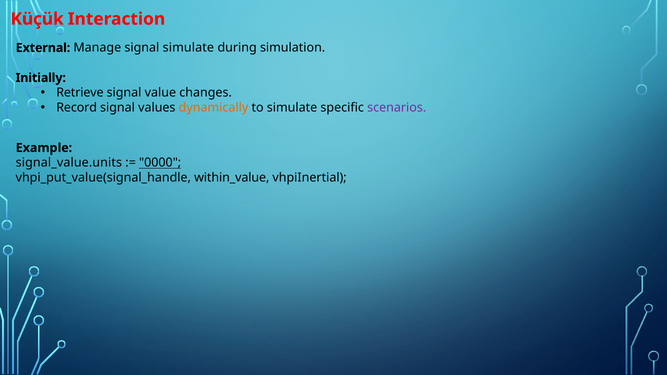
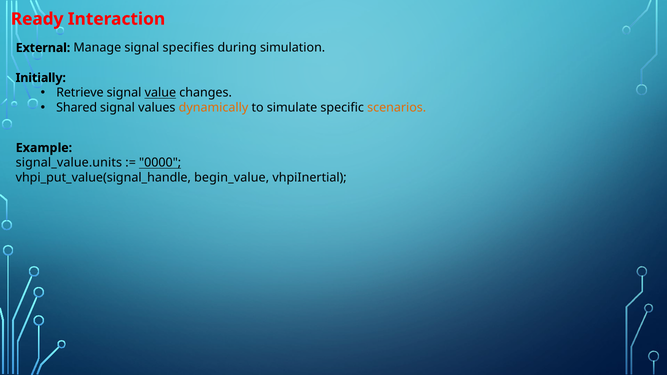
Küçük: Küçük -> Ready (37, 19)
signal simulate: simulate -> specifies (188, 48)
value underline: none -> present (160, 93)
Record: Record -> Shared (77, 108)
scenarios colour: purple -> orange (397, 108)
within_value: within_value -> begin_value (232, 178)
